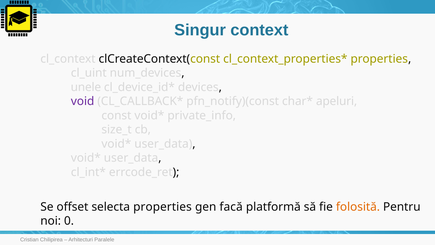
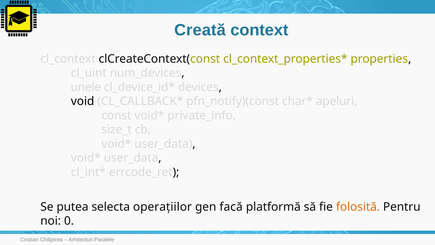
Singur: Singur -> Creată (200, 30)
void colour: purple -> black (83, 101)
offset: offset -> putea (72, 207)
selecta properties: properties -> operațiilor (162, 207)
